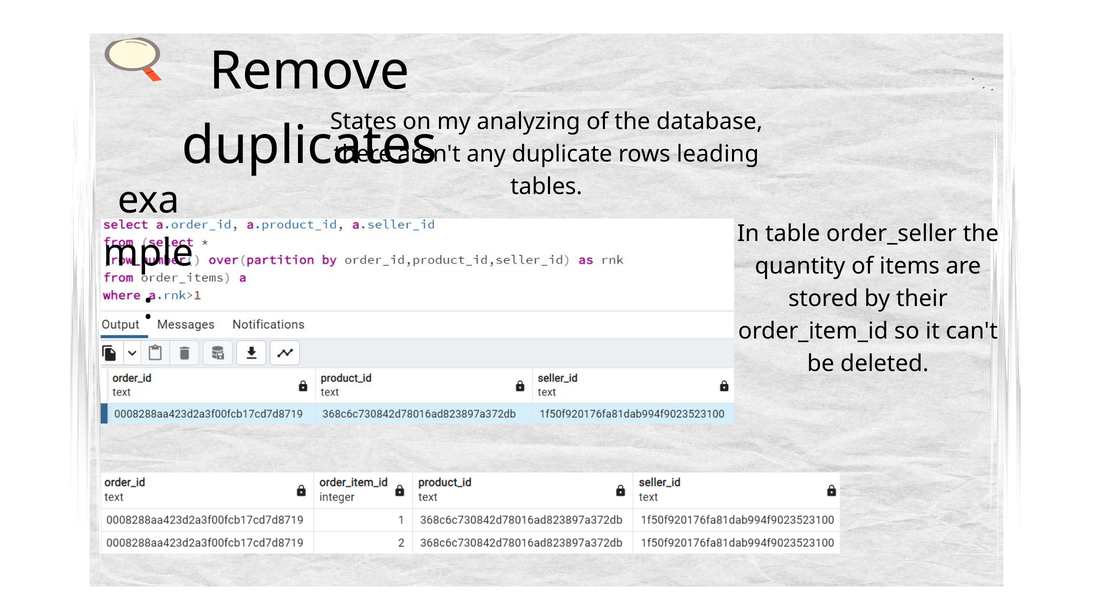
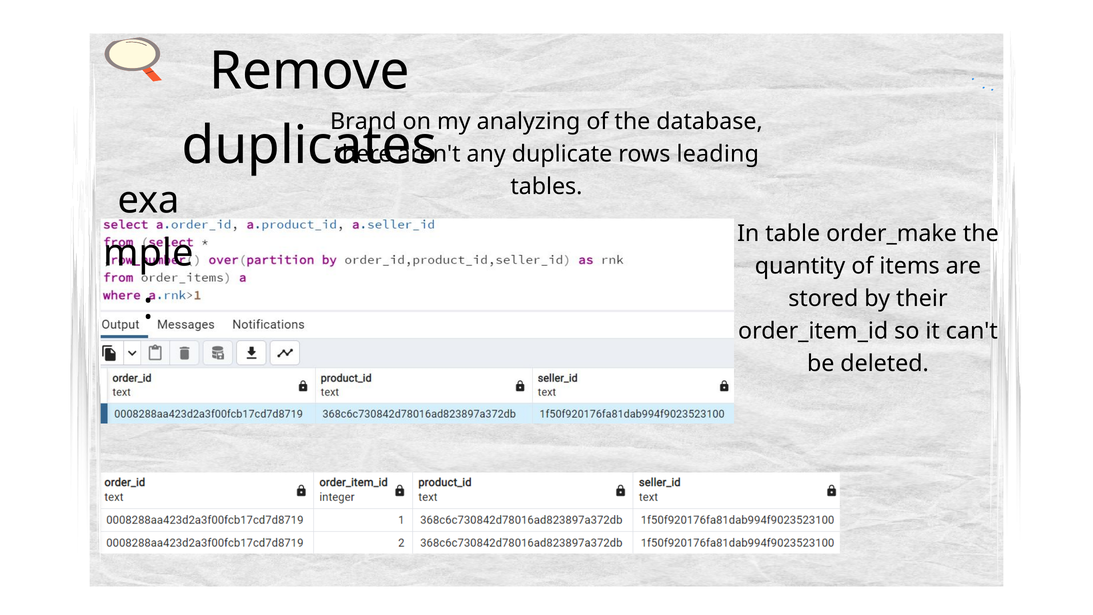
States: States -> Brand (363, 122)
order_seller: order_seller -> order_make (892, 233)
